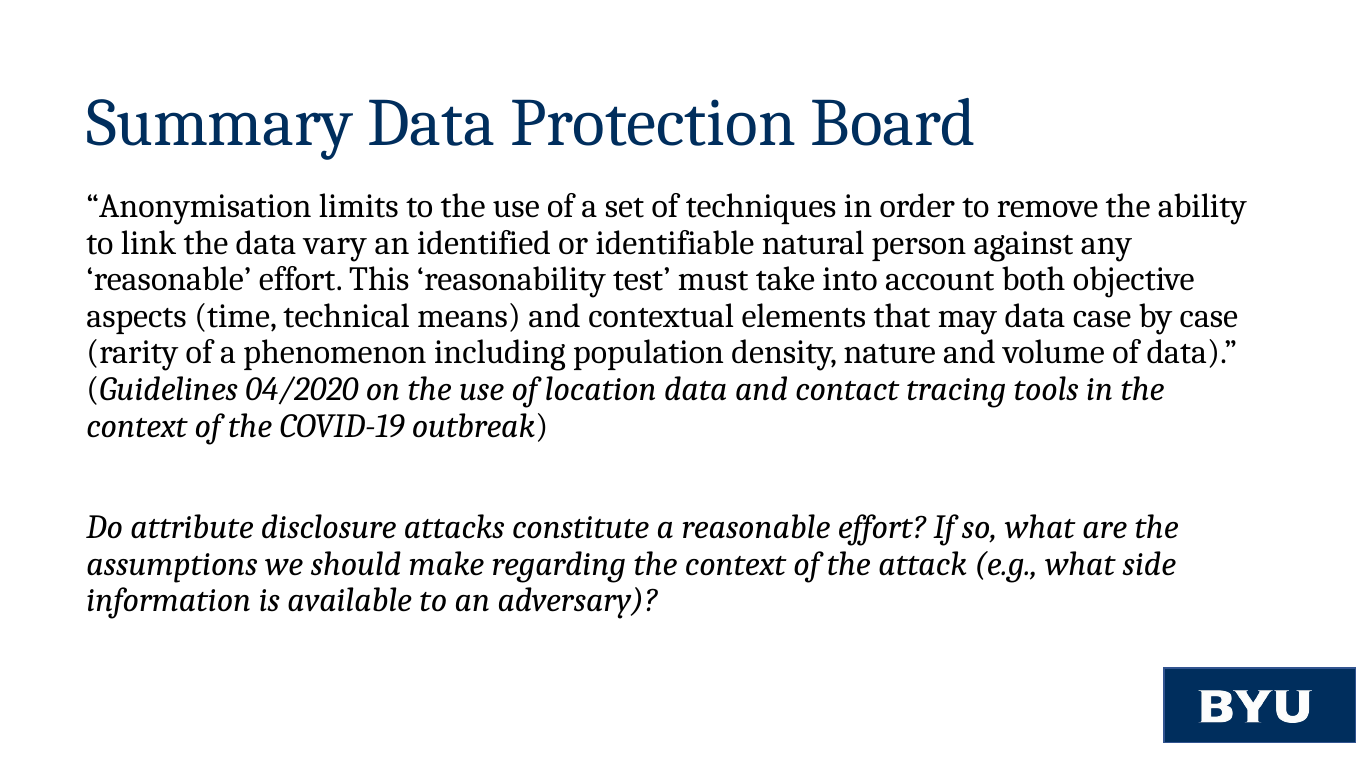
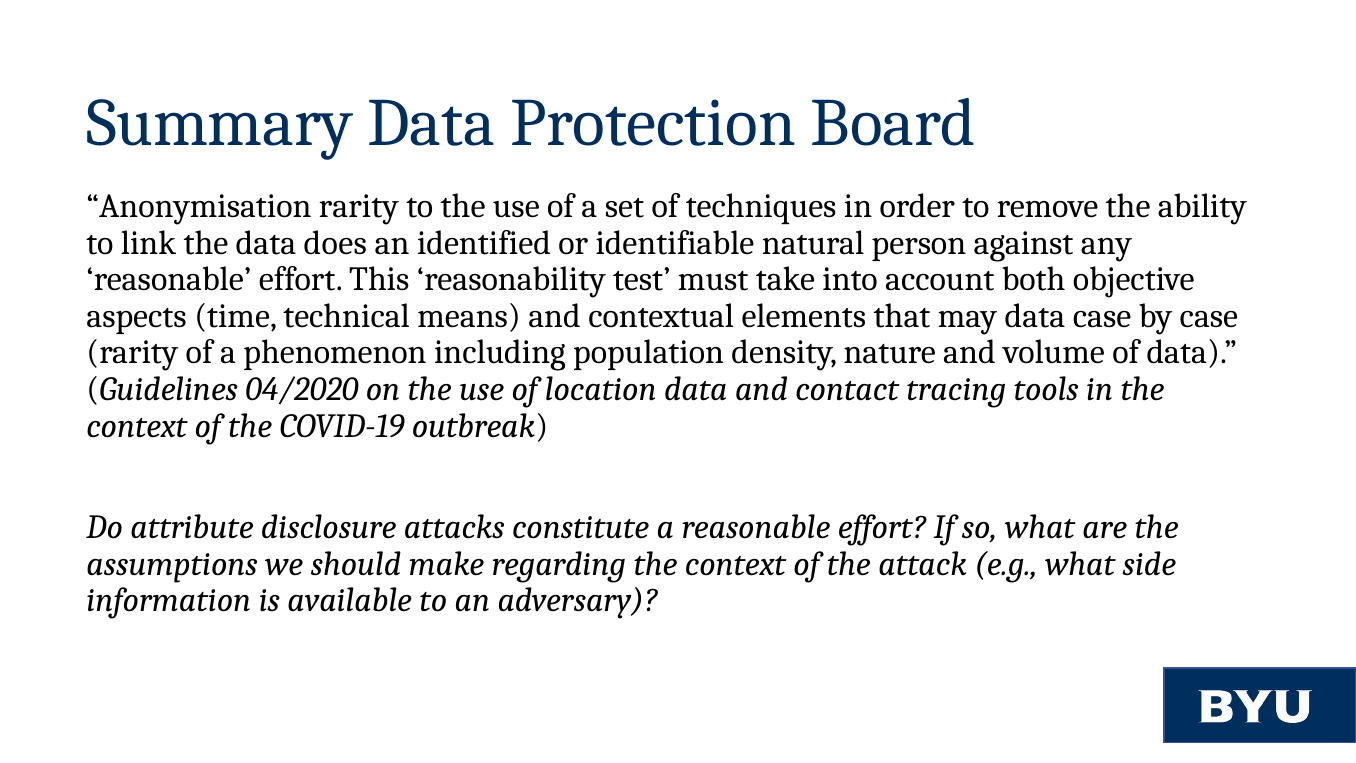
Anonymisation limits: limits -> rarity (359, 206)
vary: vary -> does (335, 243)
